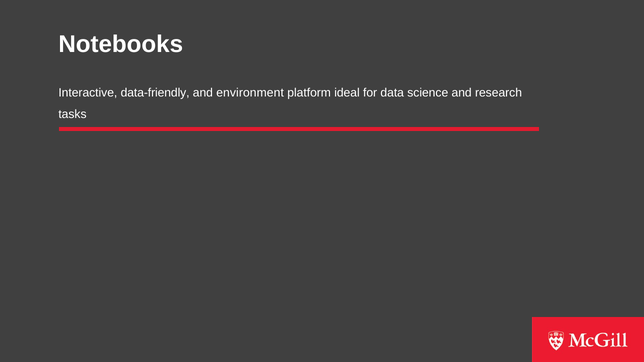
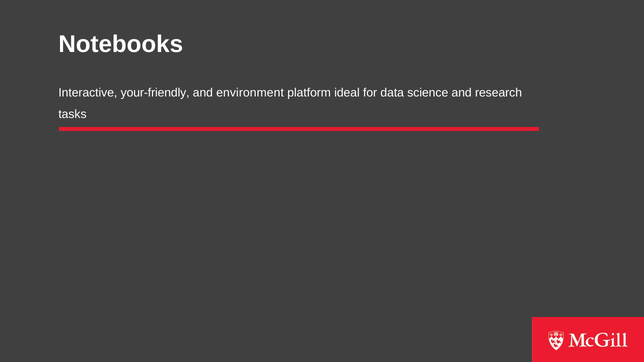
data-friendly: data-friendly -> your-friendly (155, 93)
